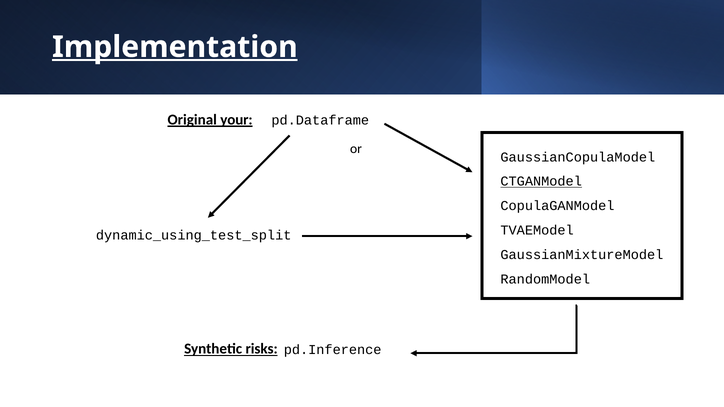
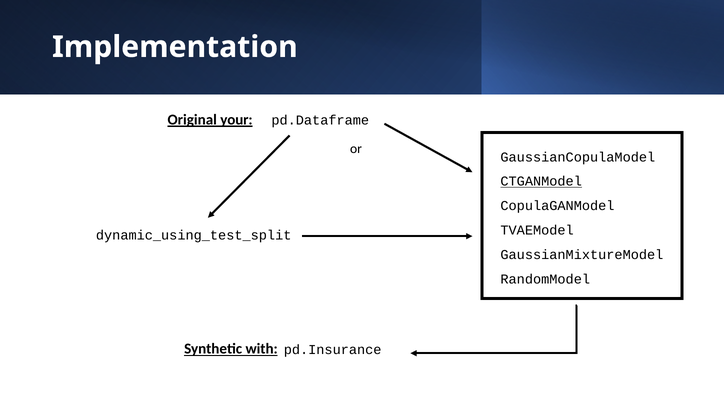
Implementation underline: present -> none (175, 47)
risks: risks -> with (262, 349)
pd.Inference: pd.Inference -> pd.Insurance (333, 350)
